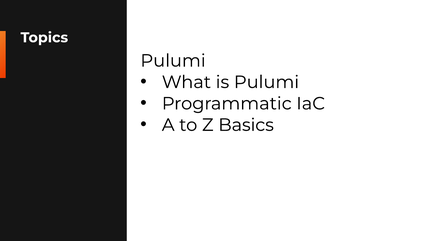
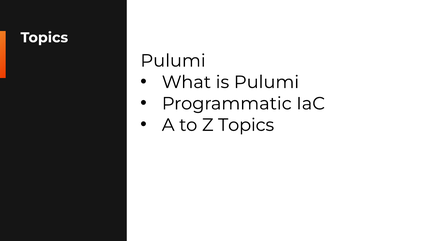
Z Basics: Basics -> Topics (246, 125)
